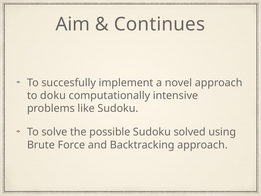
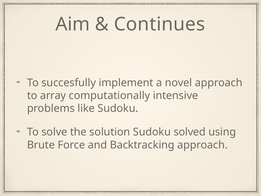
doku: doku -> array (53, 95)
possible: possible -> solution (110, 132)
